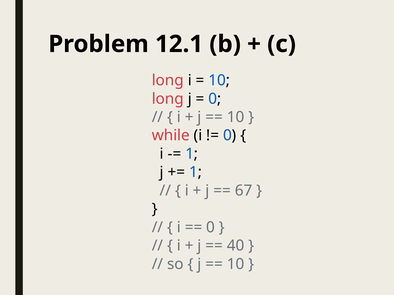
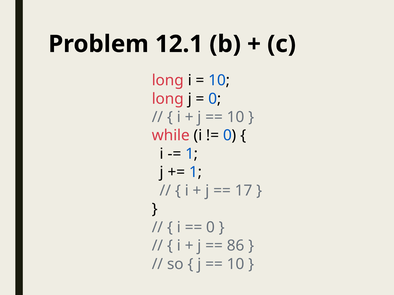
67: 67 -> 17 (244, 191)
40: 40 -> 86 (236, 246)
